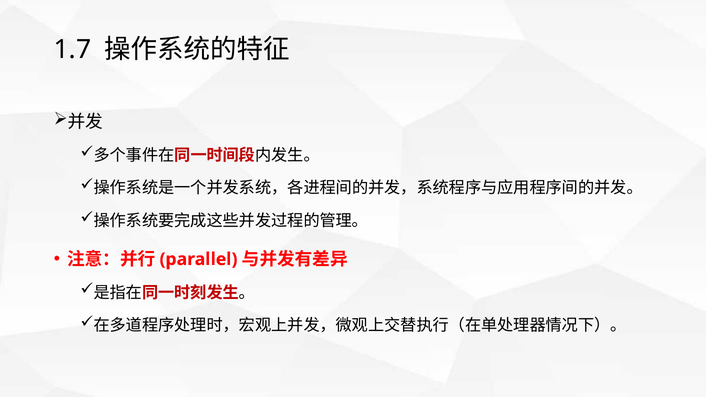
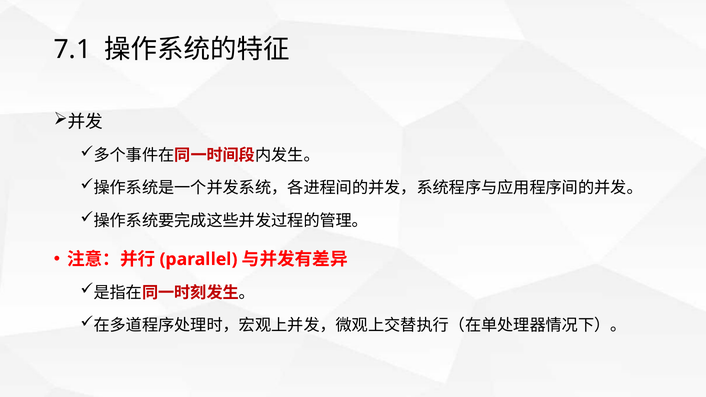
1.7: 1.7 -> 7.1 (73, 50)
